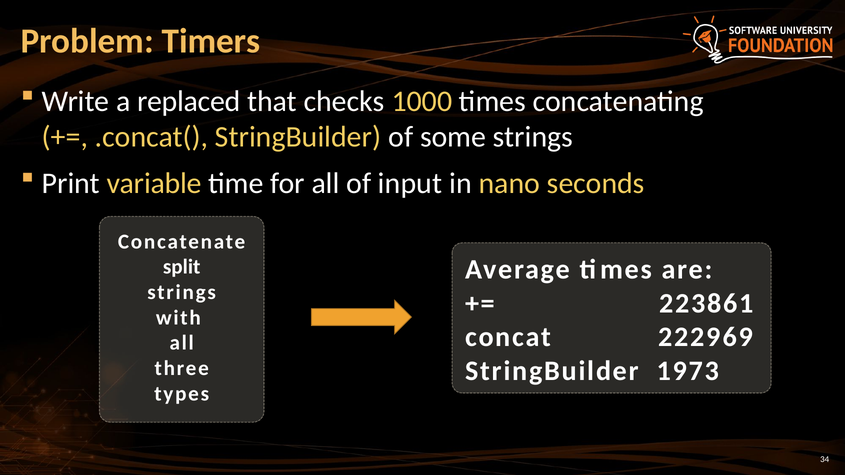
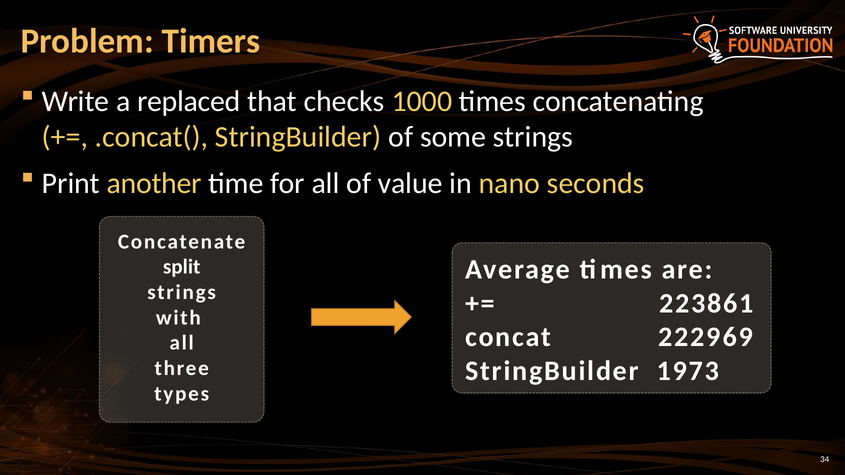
variable: variable -> another (154, 184)
input: input -> value (410, 184)
